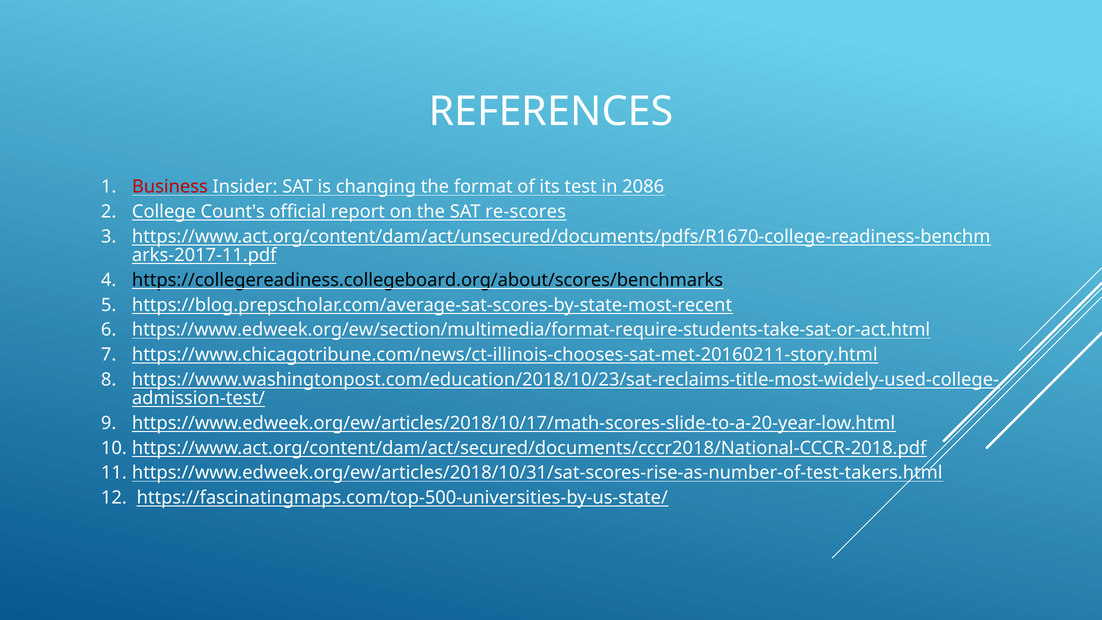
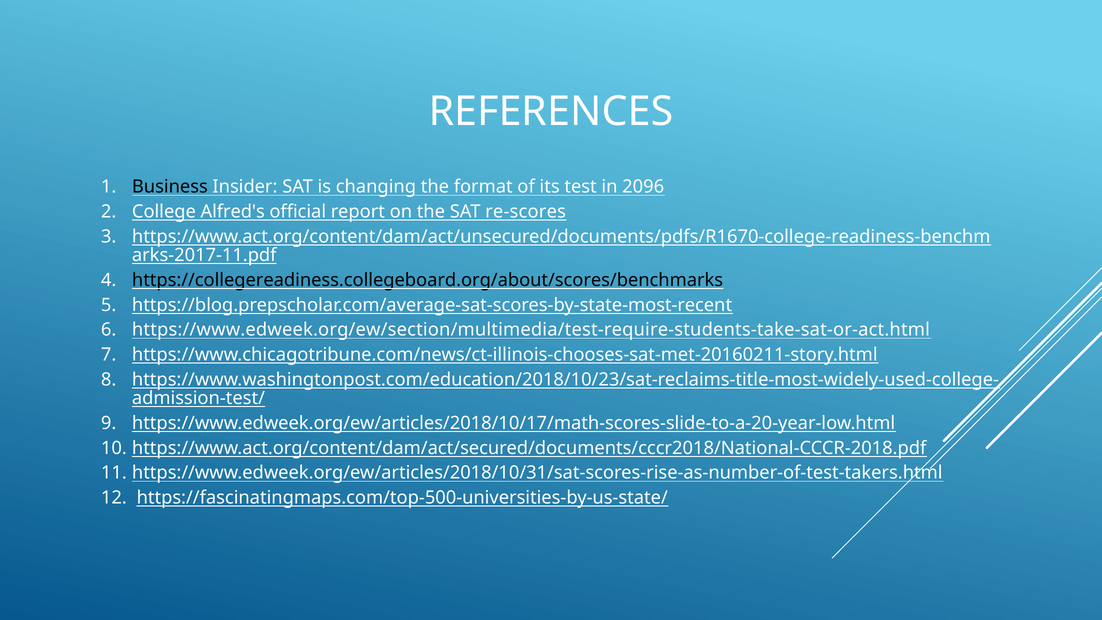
Business colour: red -> black (170, 187)
2086: 2086 -> 2096 (643, 187)
Count's: Count's -> Alfred's (233, 212)
https://www.edweek.org/ew/section/multimedia/format-require-students-take-sat-or-act.html: https://www.edweek.org/ew/section/multimedia/format-require-students-take-sat-or-act.html -> https://www.edweek.org/ew/section/multimedia/test-require-students-take-sat-or-act.html (531, 330)
